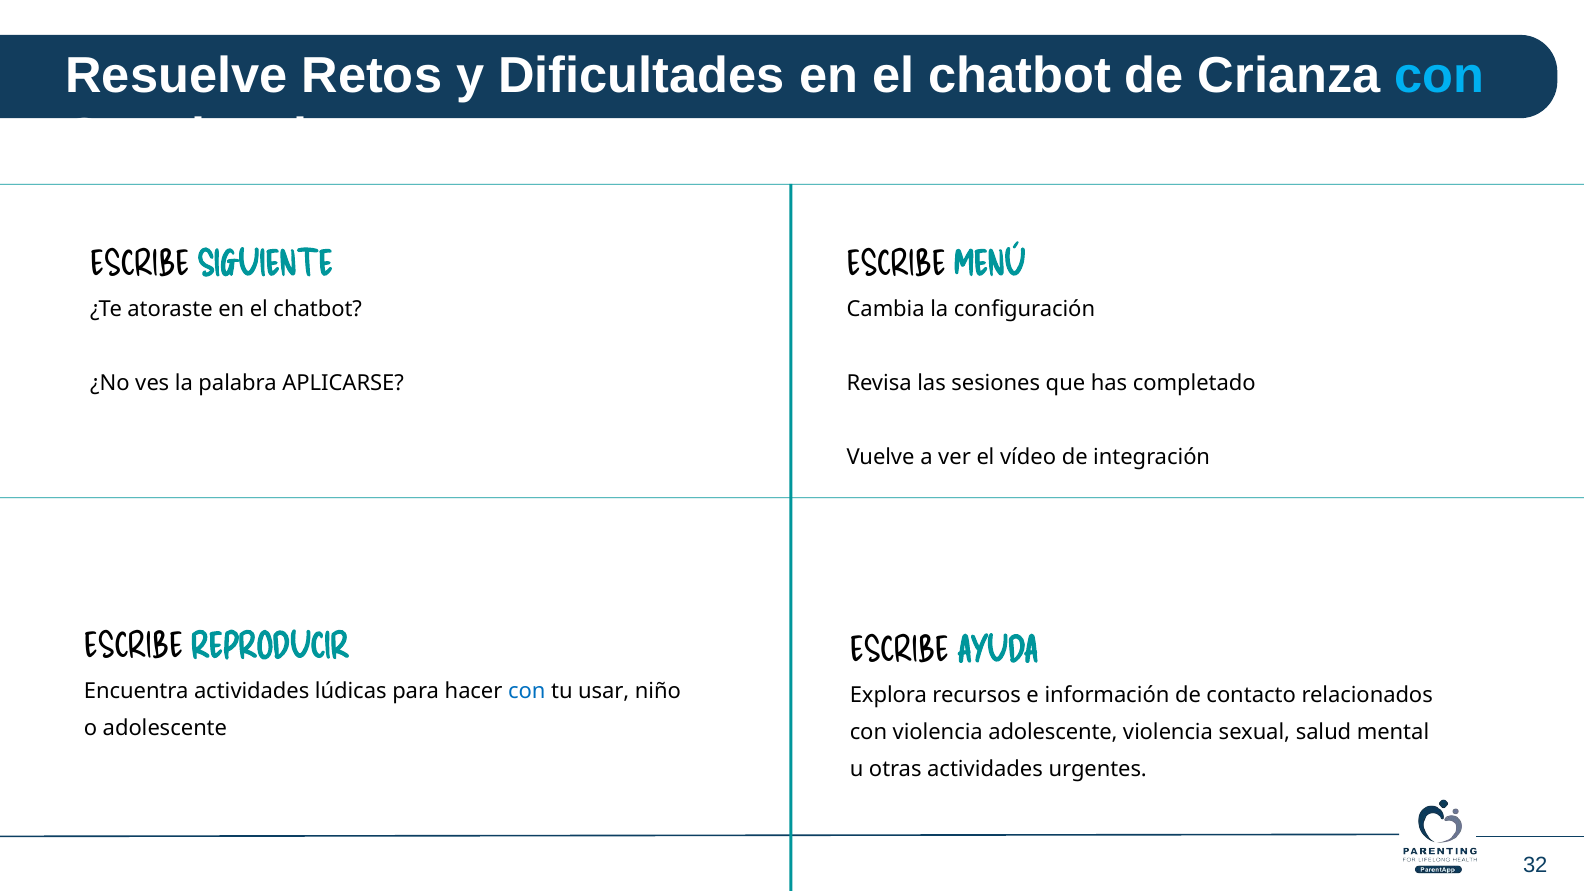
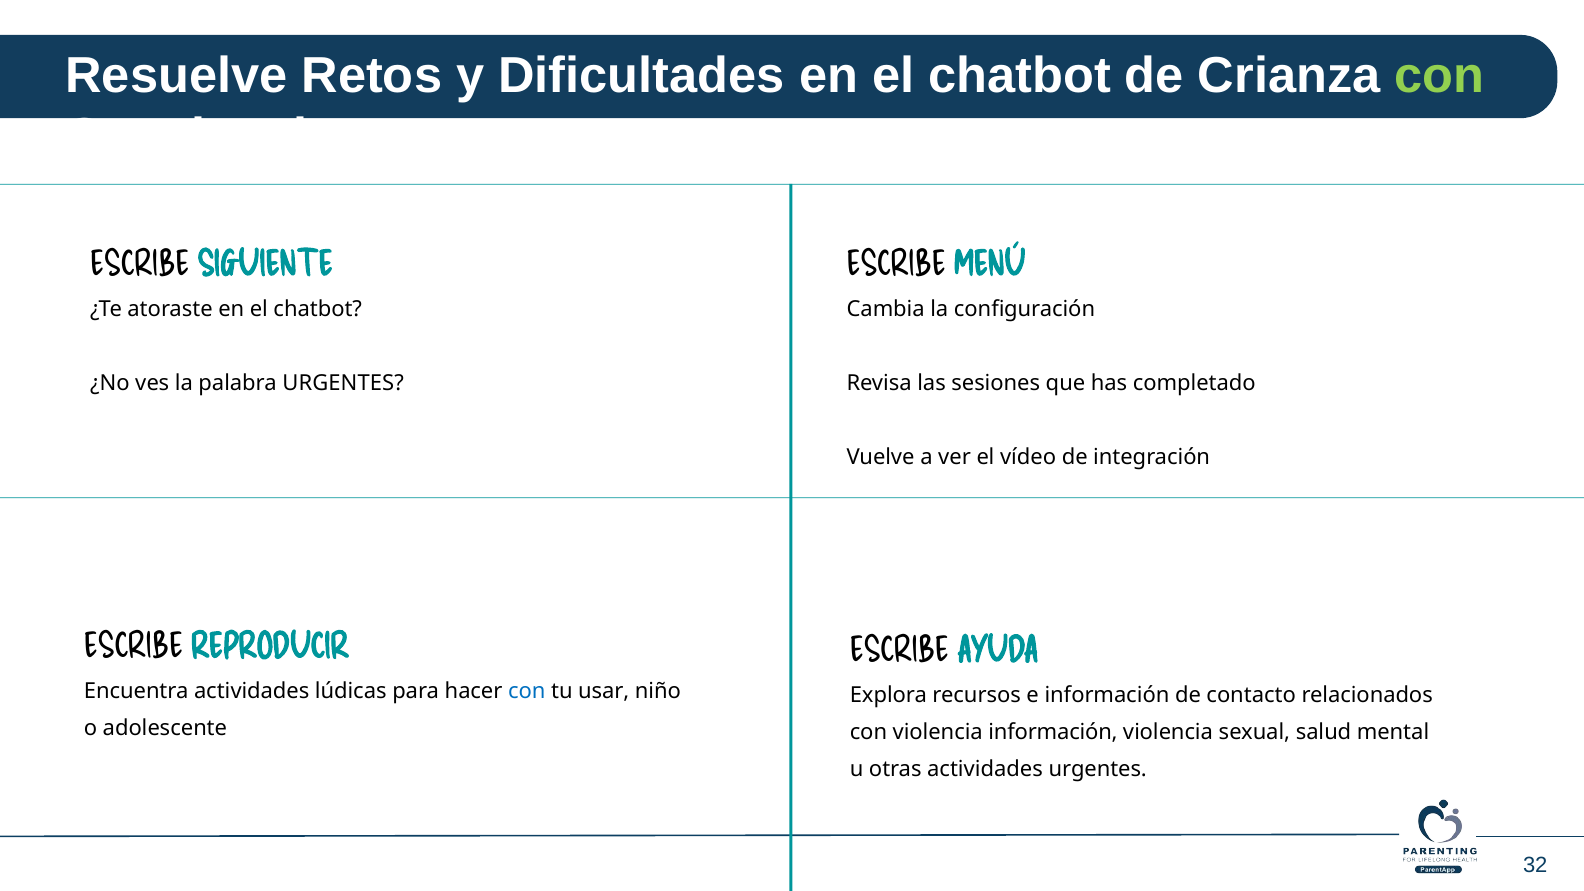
con colour: light blue -> light green (1440, 76)
palabra APLICARSE: APLICARSE -> URGENTES (343, 383)
violencia adolescente: adolescente -> información (1053, 732)
